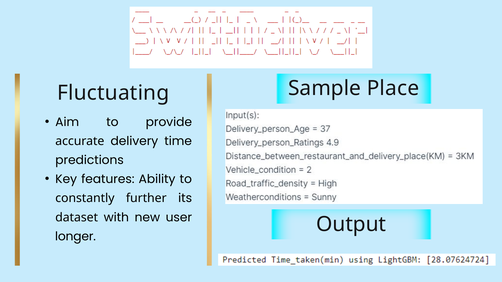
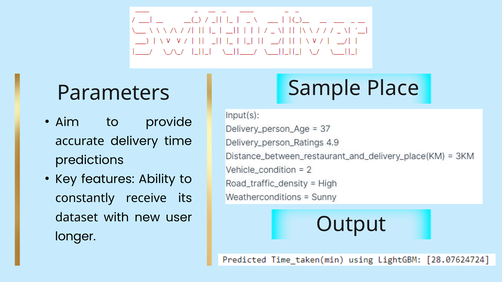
Fluctuating: Fluctuating -> Parameters (113, 93)
further: further -> receive (146, 199)
